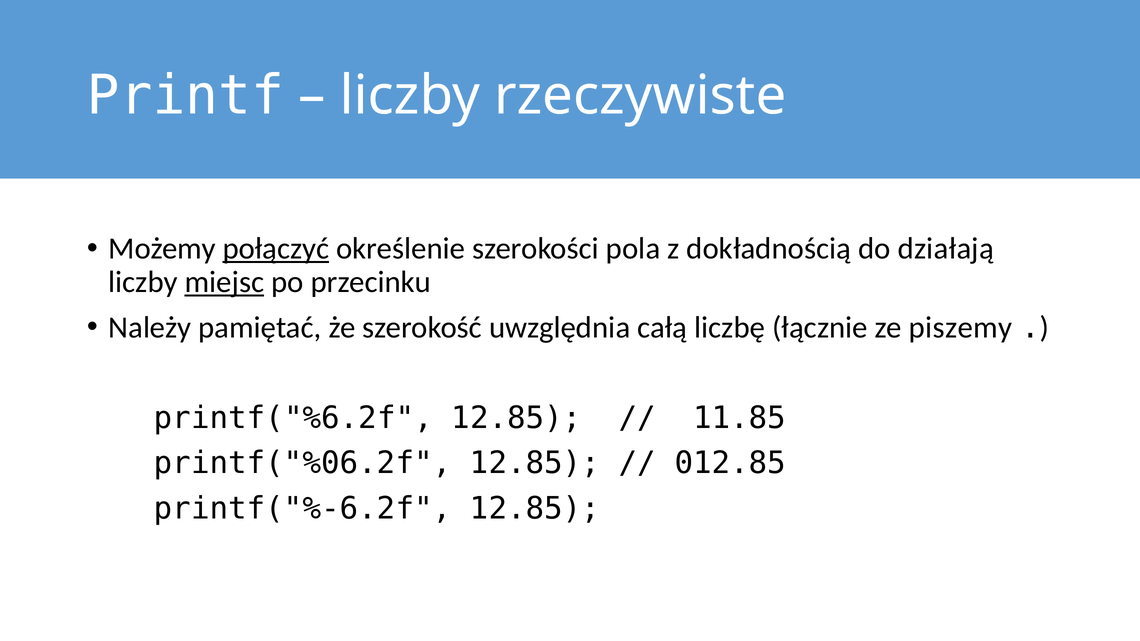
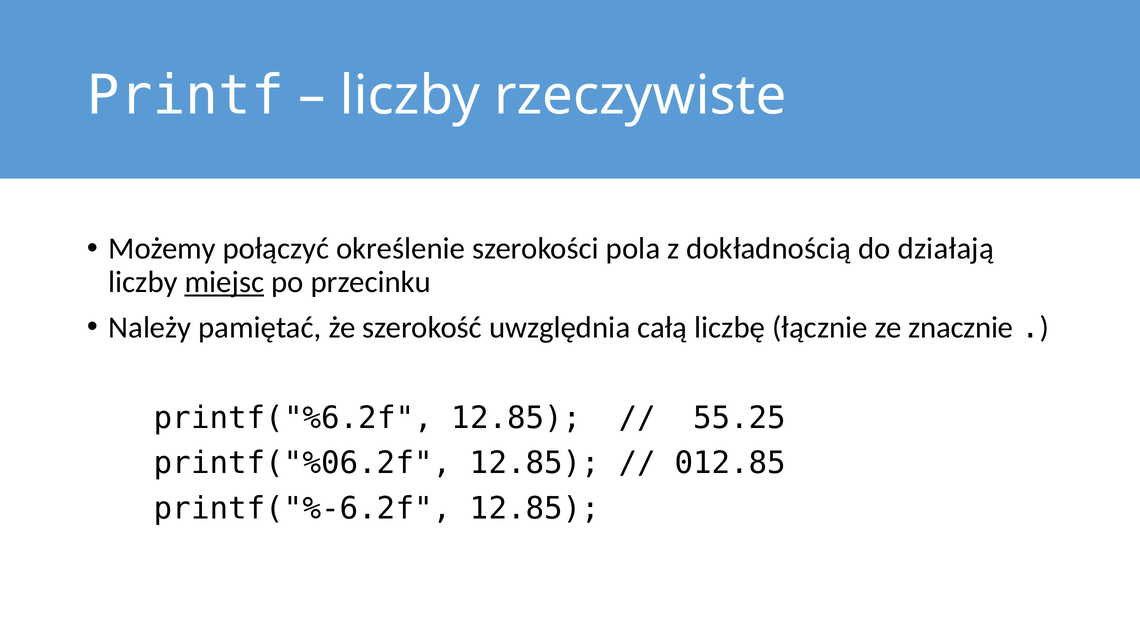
połączyć underline: present -> none (276, 249)
piszemy: piszemy -> znacznie (961, 328)
11.85: 11.85 -> 55.25 (740, 418)
